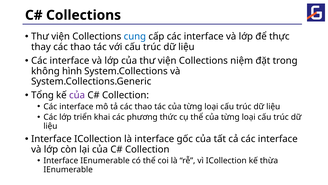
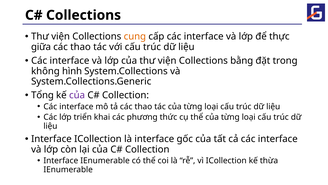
cung colour: blue -> orange (135, 36)
thay: thay -> giữa (41, 47)
niệm: niệm -> bằng (242, 61)
